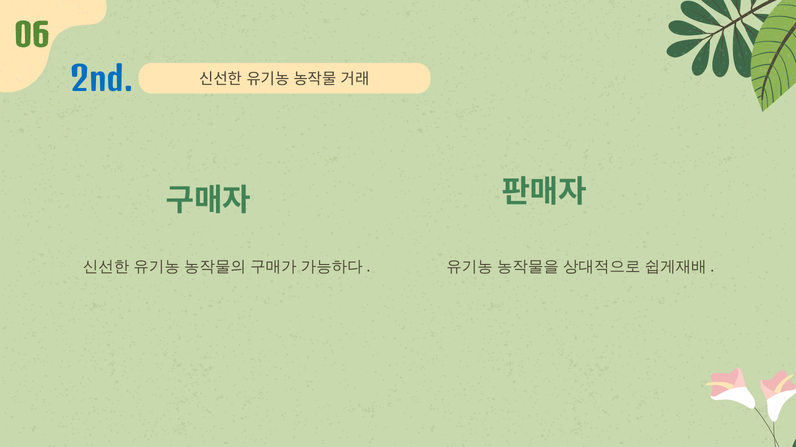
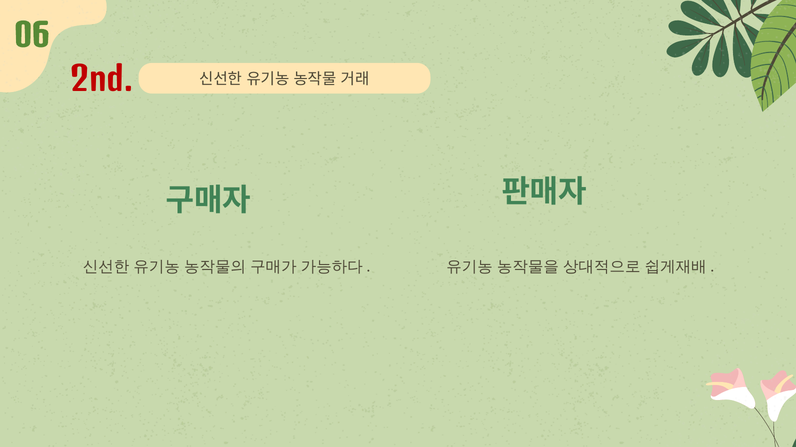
2nd colour: blue -> red (102, 81)
